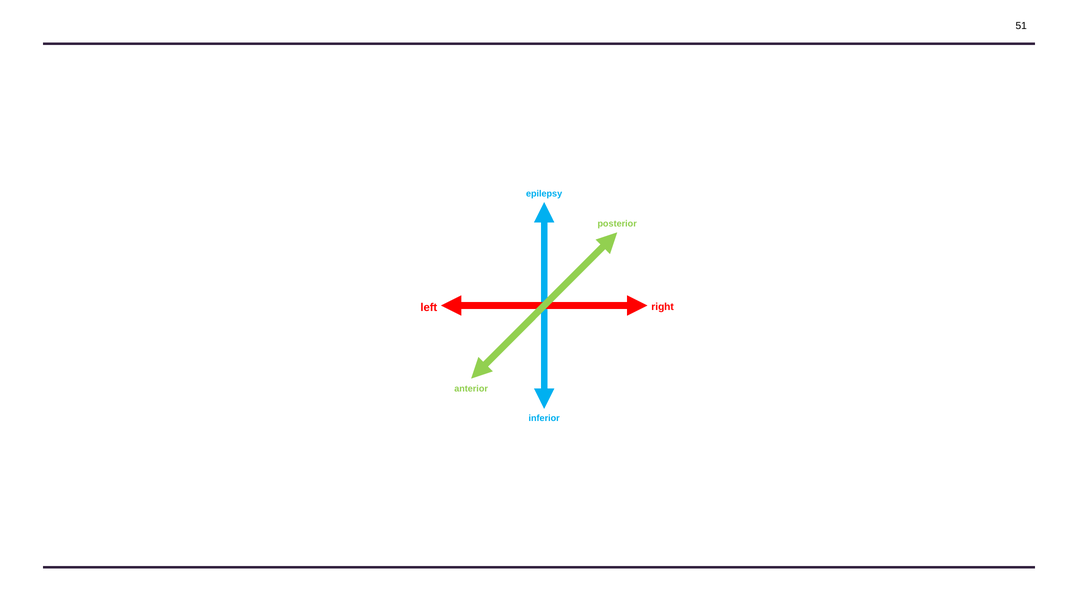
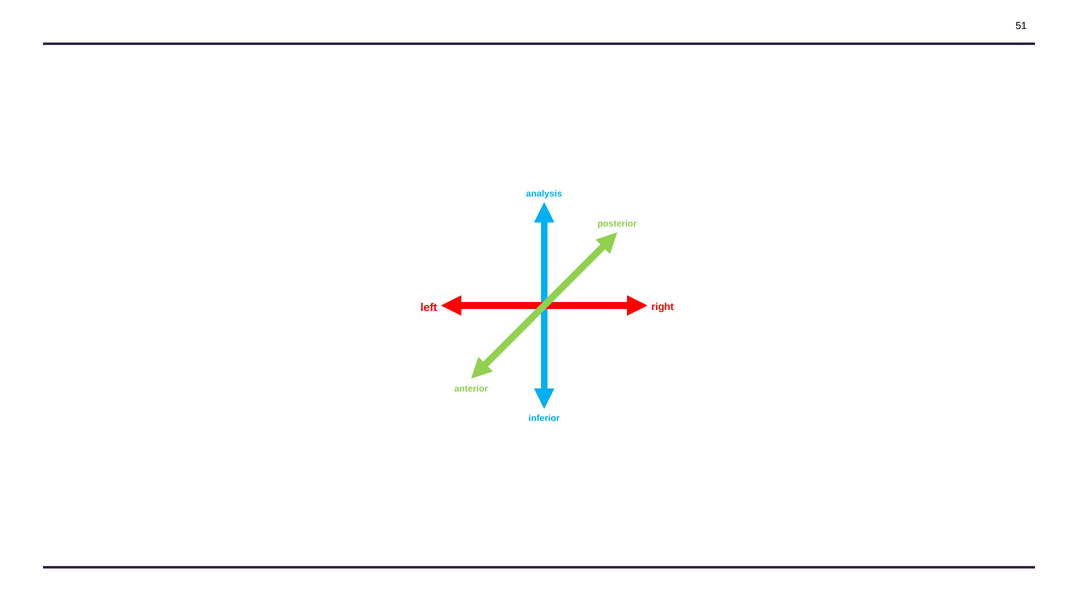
epilepsy: epilepsy -> analysis (544, 194)
